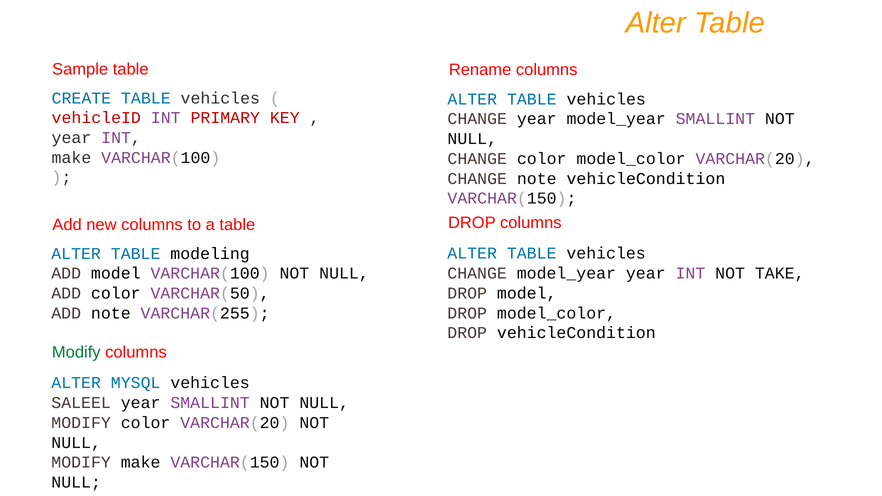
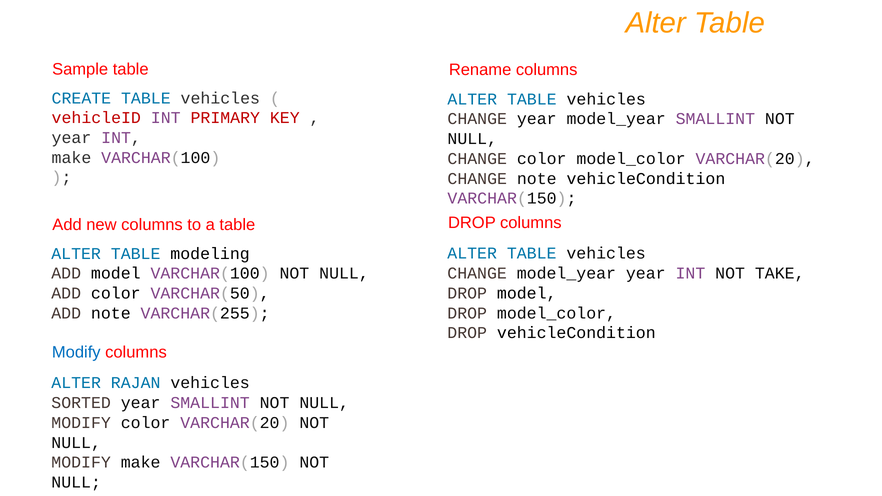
Modify colour: green -> blue (76, 353)
MYSQL: MYSQL -> RAJAN (136, 383)
SALEEL: SALEEL -> SORTED (81, 403)
